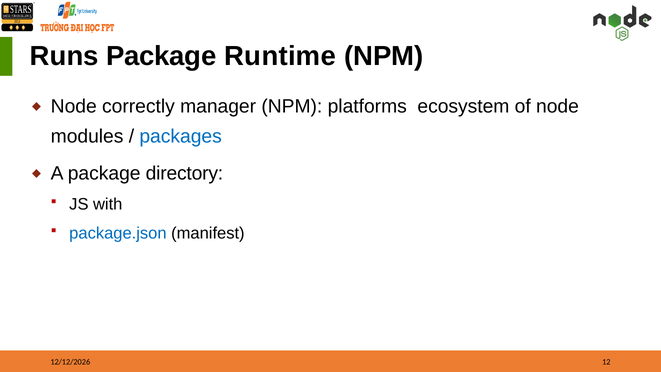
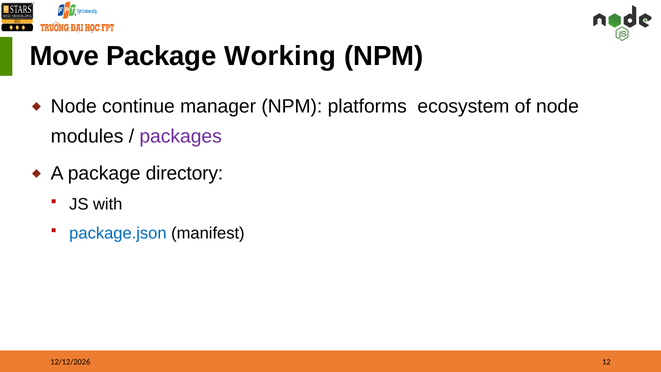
Runs: Runs -> Move (64, 56)
Runtime: Runtime -> Working (280, 56)
correctly: correctly -> continue (138, 106)
packages colour: blue -> purple (181, 136)
